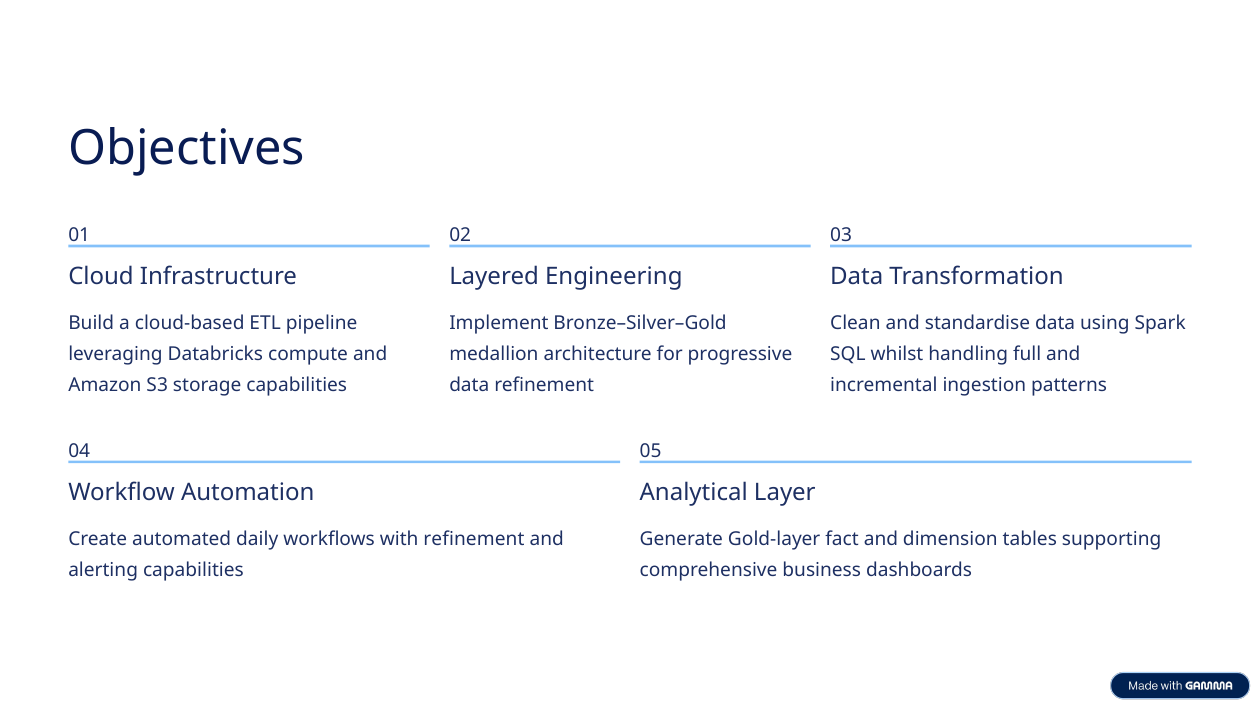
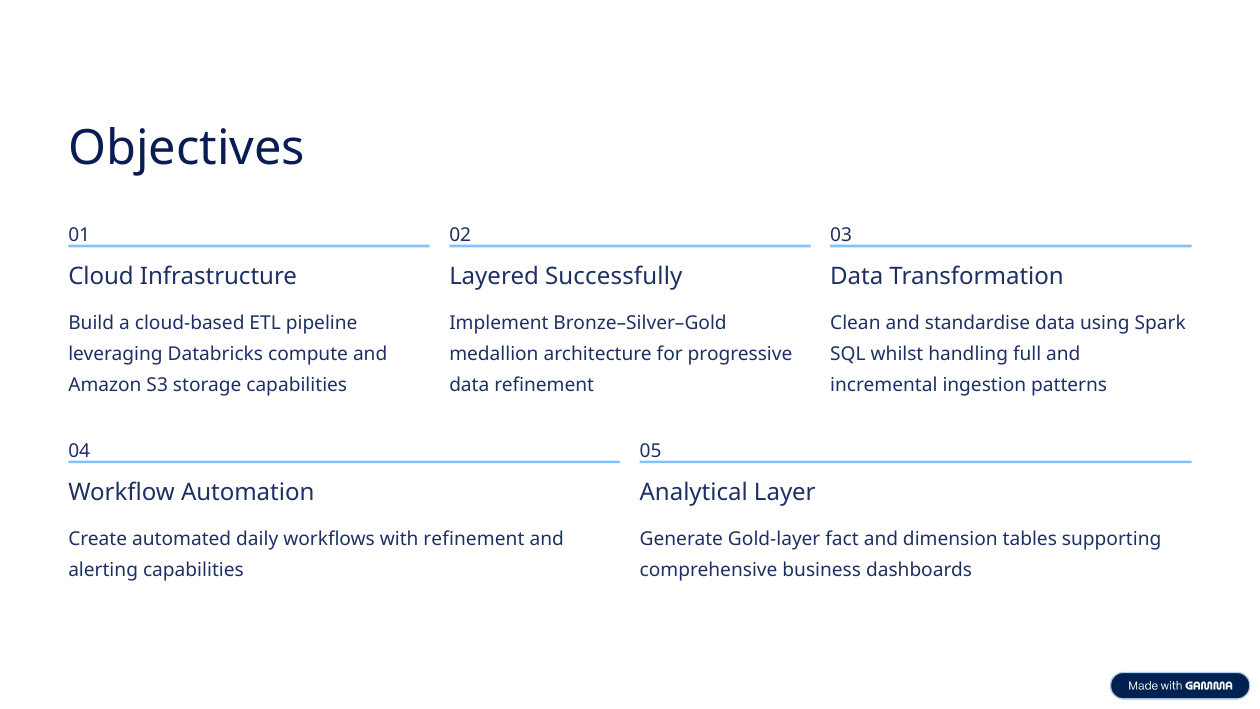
Engineering: Engineering -> Successfully (614, 277)
